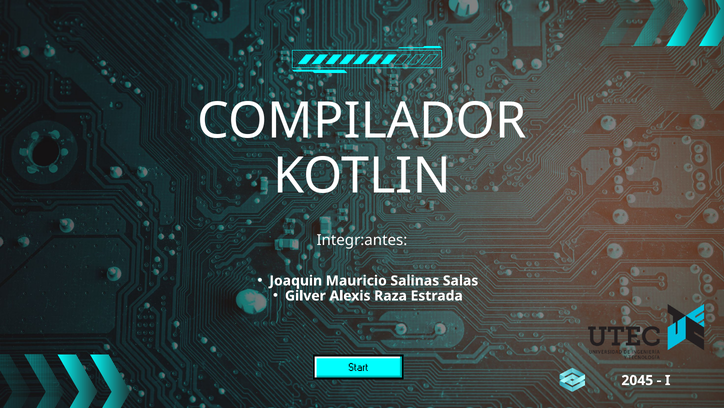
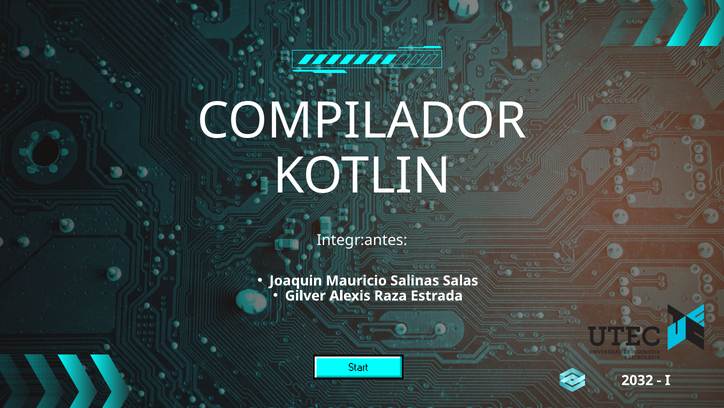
2045: 2045 -> 2032 (637, 380)
